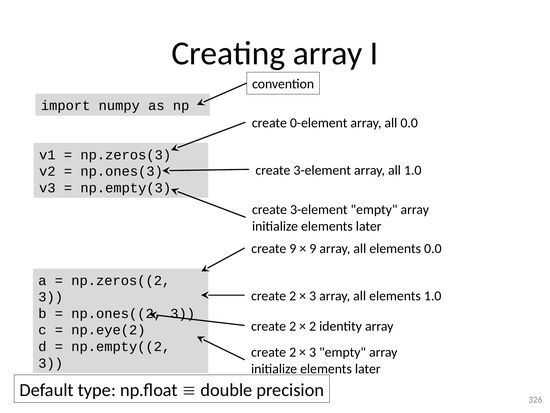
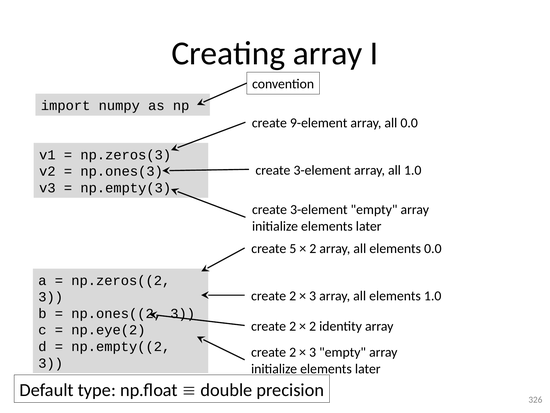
0-element: 0-element -> 9-element (319, 123)
create 9: 9 -> 5 (293, 248)
9: 9 -> 2 (313, 248)
